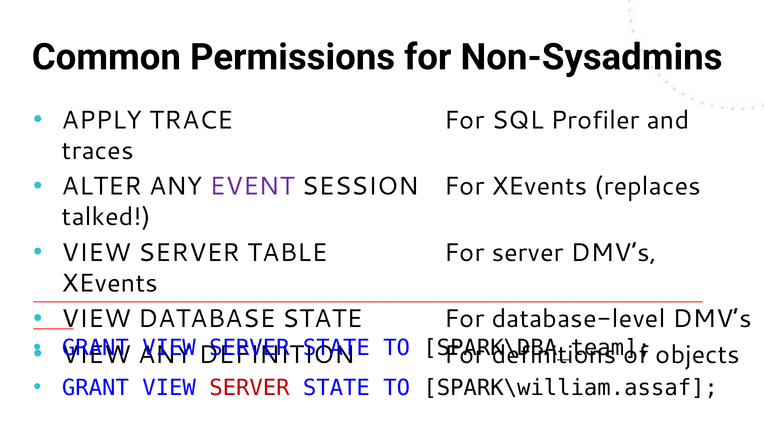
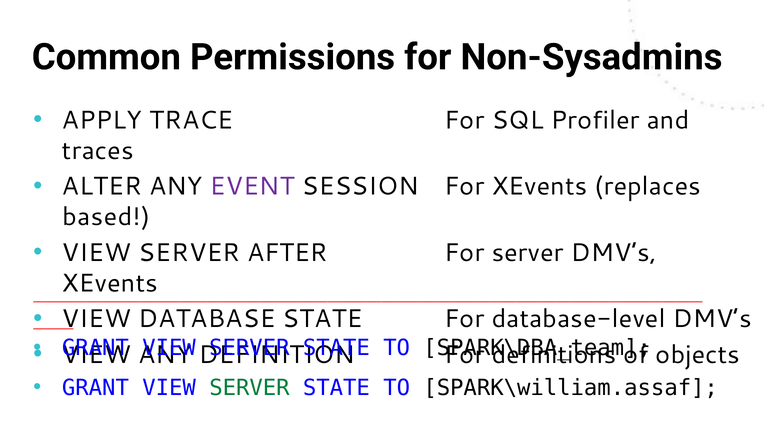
talked: talked -> based (106, 217)
TABLE: TABLE -> AFTER (288, 253)
SERVER colour: red -> green (249, 387)
